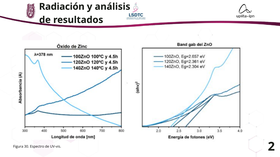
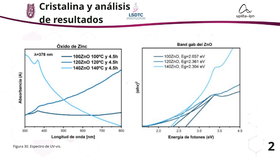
Radiación: Radiación -> Cristalina (62, 7)
